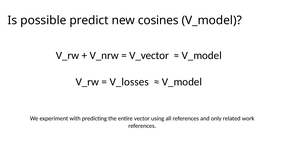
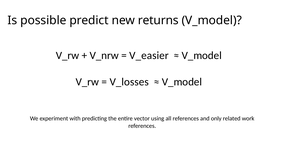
cosines: cosines -> returns (158, 20)
V_vector: V_vector -> V_easier (149, 55)
